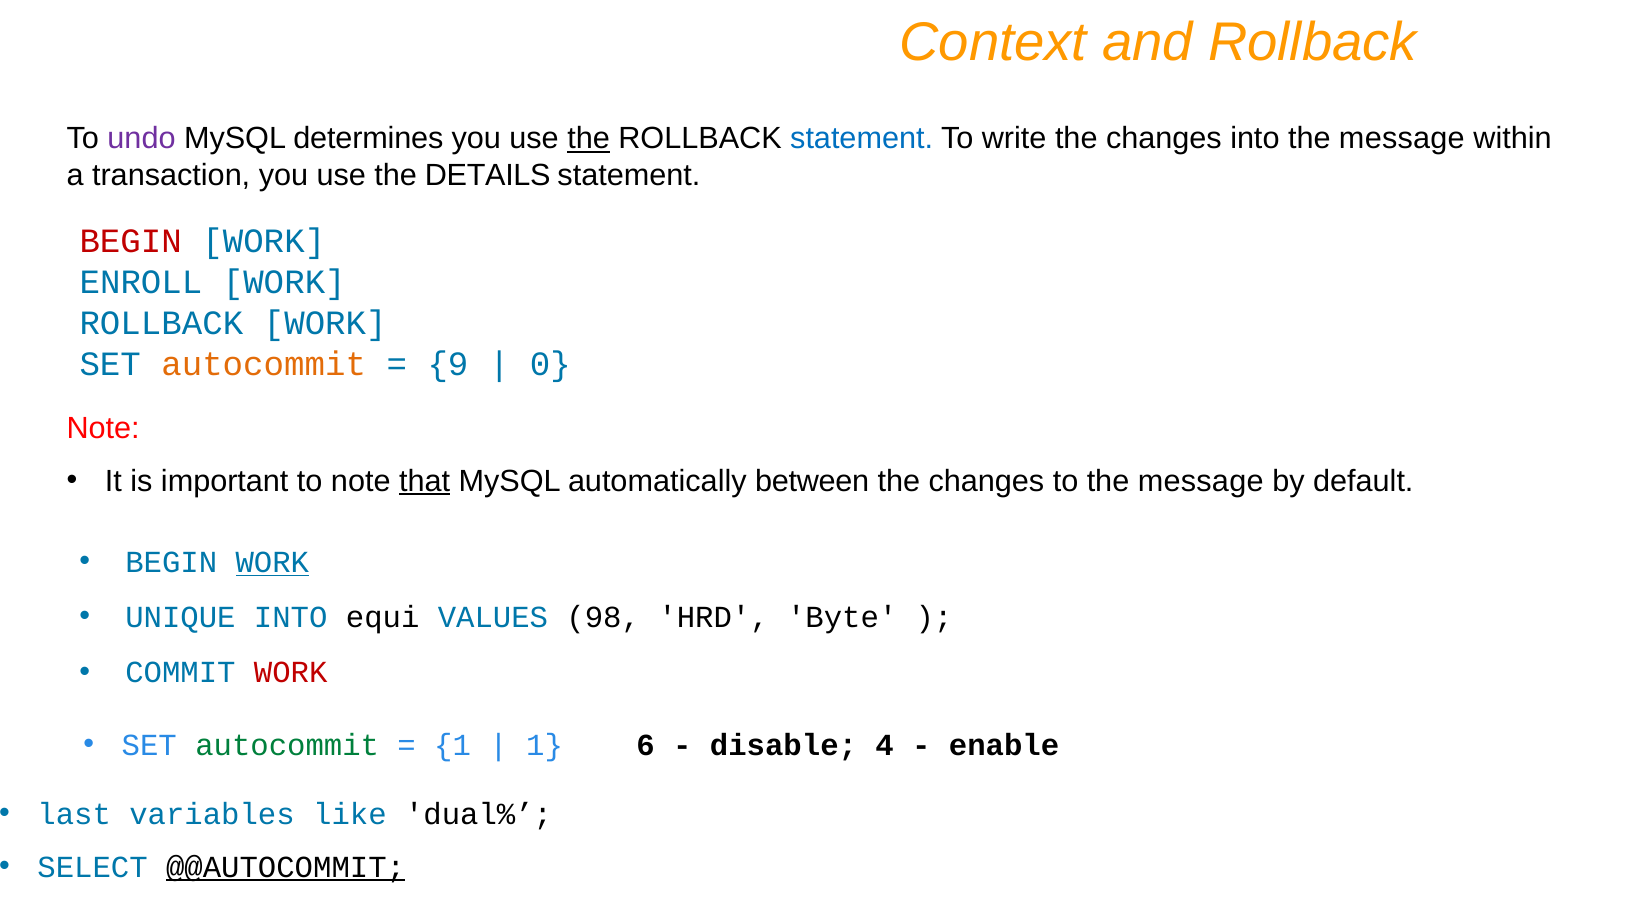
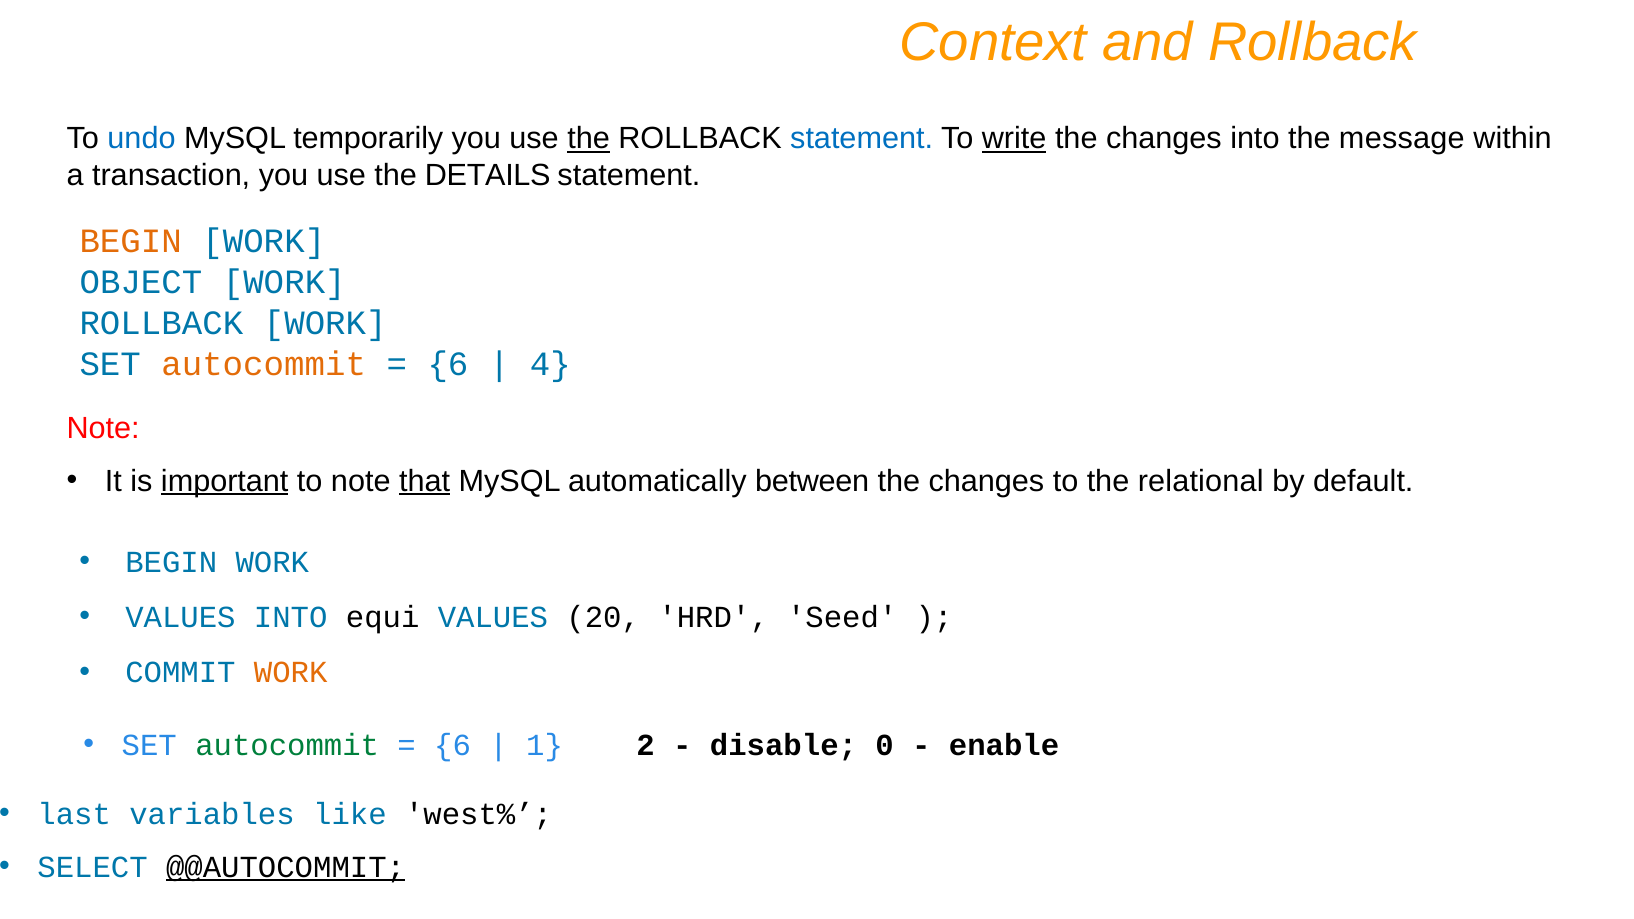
undo colour: purple -> blue (142, 139)
determines: determines -> temporarily (368, 139)
write underline: none -> present (1014, 139)
BEGIN colour: red -> orange (131, 241)
ENROLL: ENROLL -> OBJECT (141, 282)
9: 9 -> 6 (448, 364)
0: 0 -> 4 (550, 364)
important underline: none -> present (225, 481)
to the message: message -> relational (1201, 481)
WORK underline: present -> none (272, 562)
UNIQUE: UNIQUE -> VALUES (180, 618)
98: 98 -> 20 (603, 618)
Byte: Byte -> Seed (842, 618)
WORK colour: red -> orange (291, 673)
1: 1 -> 6 (453, 745)
6: 6 -> 2 (646, 745)
4: 4 -> 0 (885, 745)
dual%: dual% -> west% (479, 814)
